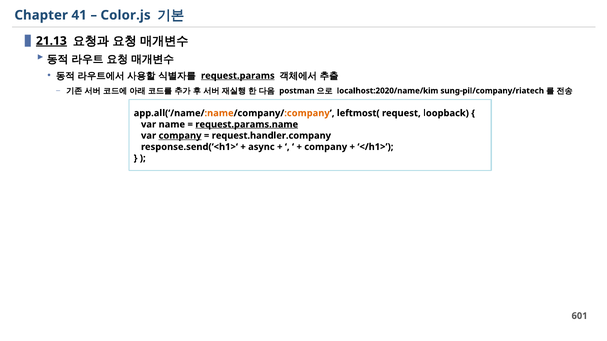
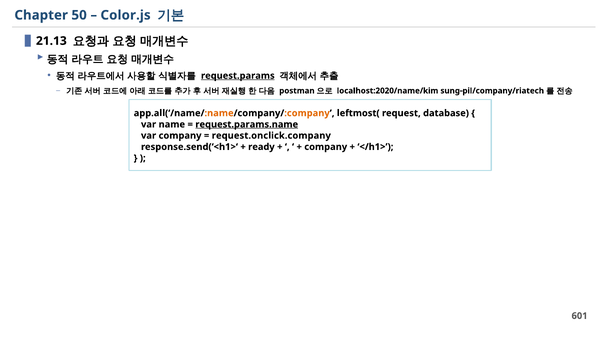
41: 41 -> 50 (79, 15)
21.13 underline: present -> none (51, 41)
loopback: loopback -> database (446, 113)
company underline: present -> none (180, 136)
request.handler.company: request.handler.company -> request.onclick.company (271, 136)
async: async -> ready (261, 147)
